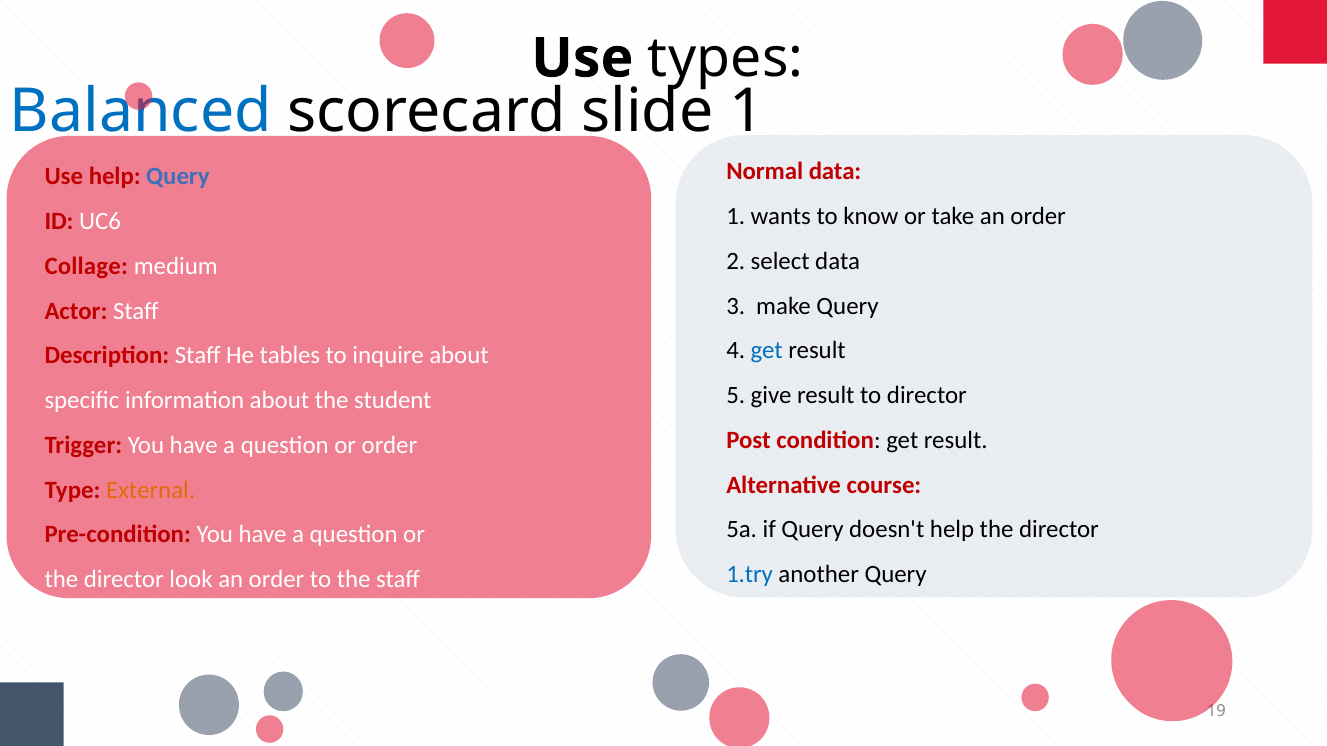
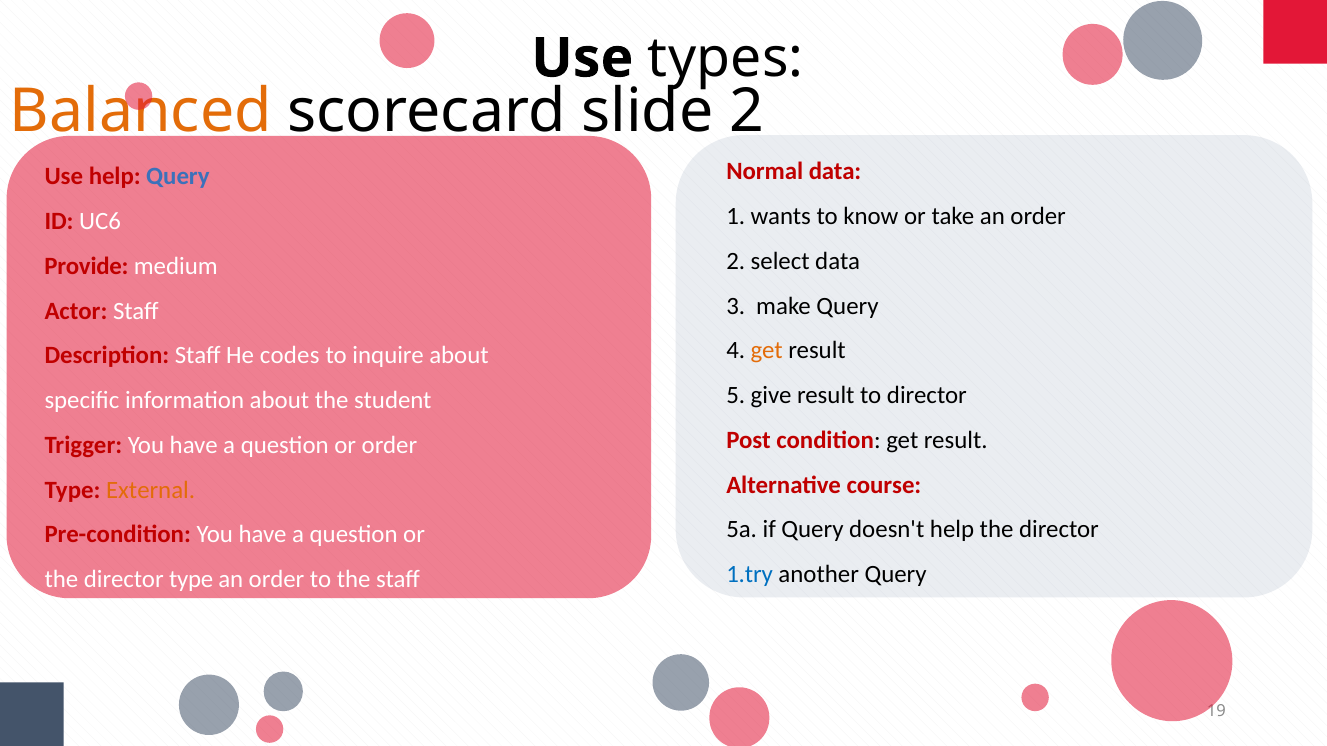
Balanced colour: blue -> orange (141, 111)
slide 1: 1 -> 2 (747, 111)
Collage: Collage -> Provide (86, 266)
get colour: blue -> orange (767, 351)
tables: tables -> codes (290, 356)
director look: look -> type (191, 580)
